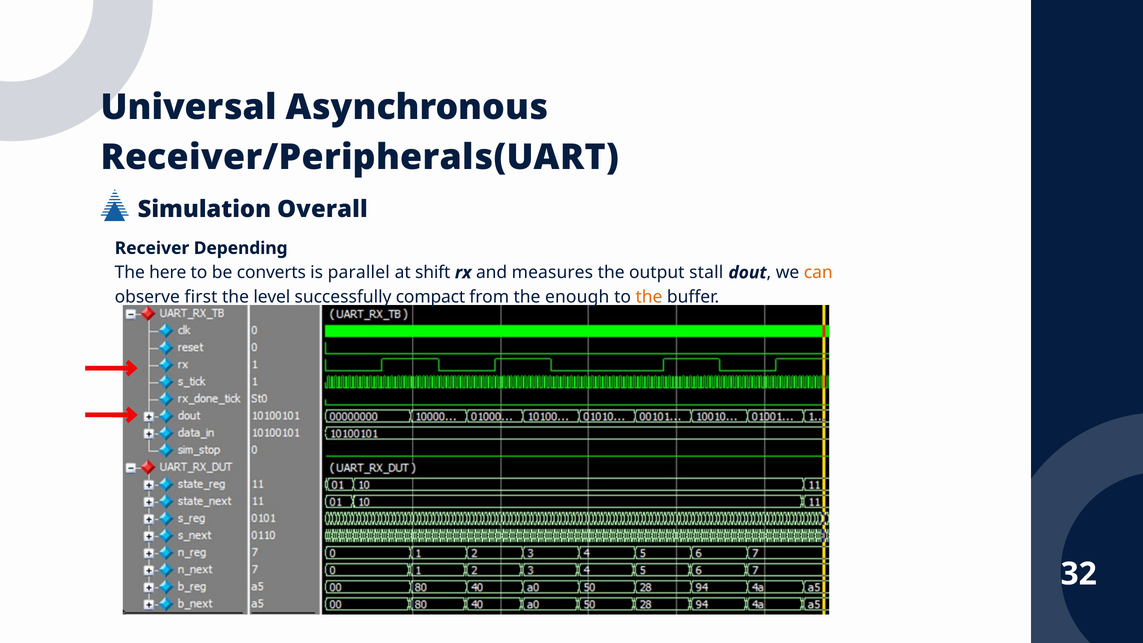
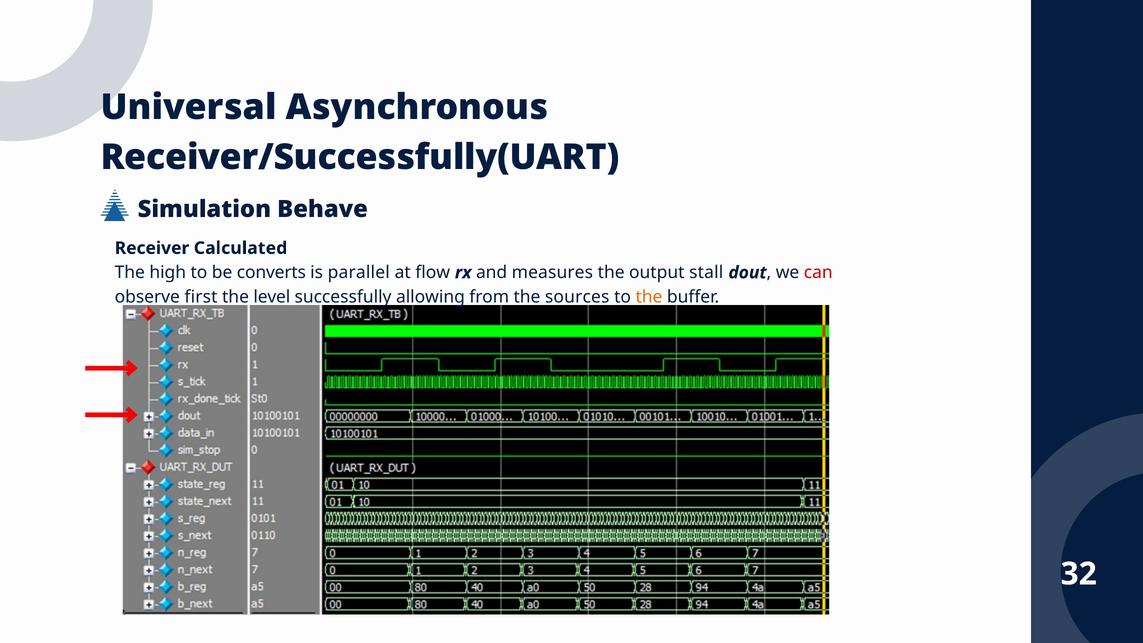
Receiver/Peripherals(UART: Receiver/Peripherals(UART -> Receiver/Successfully(UART (360, 157)
Overall: Overall -> Behave (323, 210)
Depending: Depending -> Calculated (241, 248)
here: here -> high (168, 273)
shift: shift -> flow (433, 273)
can colour: orange -> red (818, 273)
compact: compact -> allowing (430, 297)
enough: enough -> sources (577, 297)
